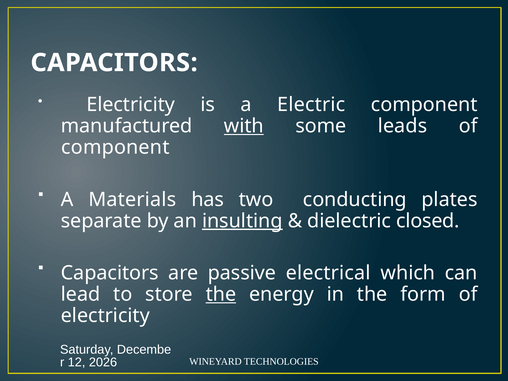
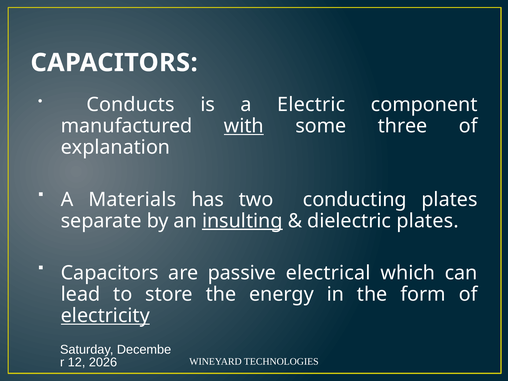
Electricity: Electricity -> Conducts (131, 105)
leads: leads -> three (403, 126)
component: component -> explanation (116, 147)
dielectric closed: closed -> plates (428, 221)
the underline: present -> none (221, 294)
electricity underline: none -> present (105, 316)
